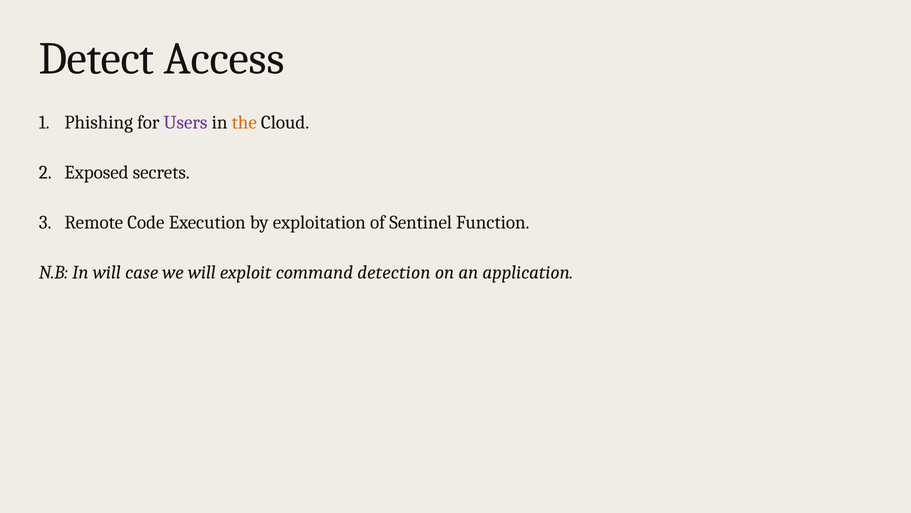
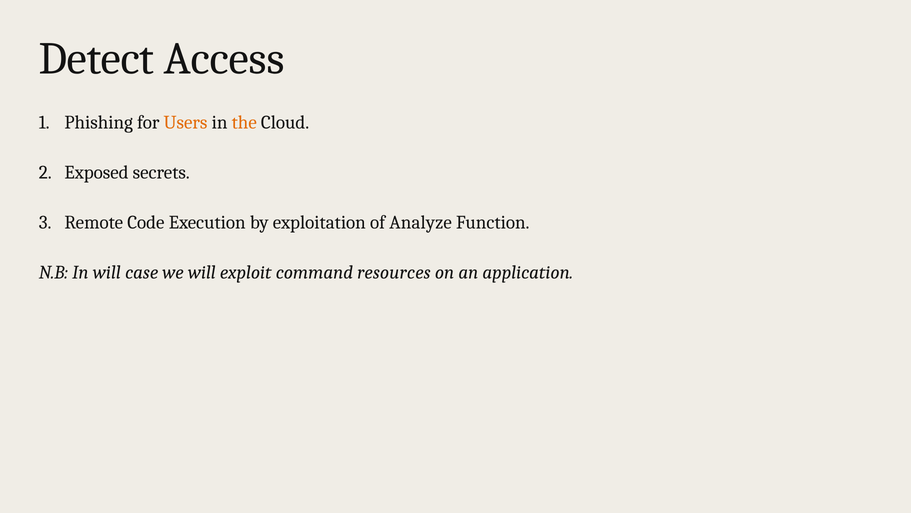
Users colour: purple -> orange (185, 123)
Sentinel: Sentinel -> Analyze (421, 222)
detection: detection -> resources (394, 272)
